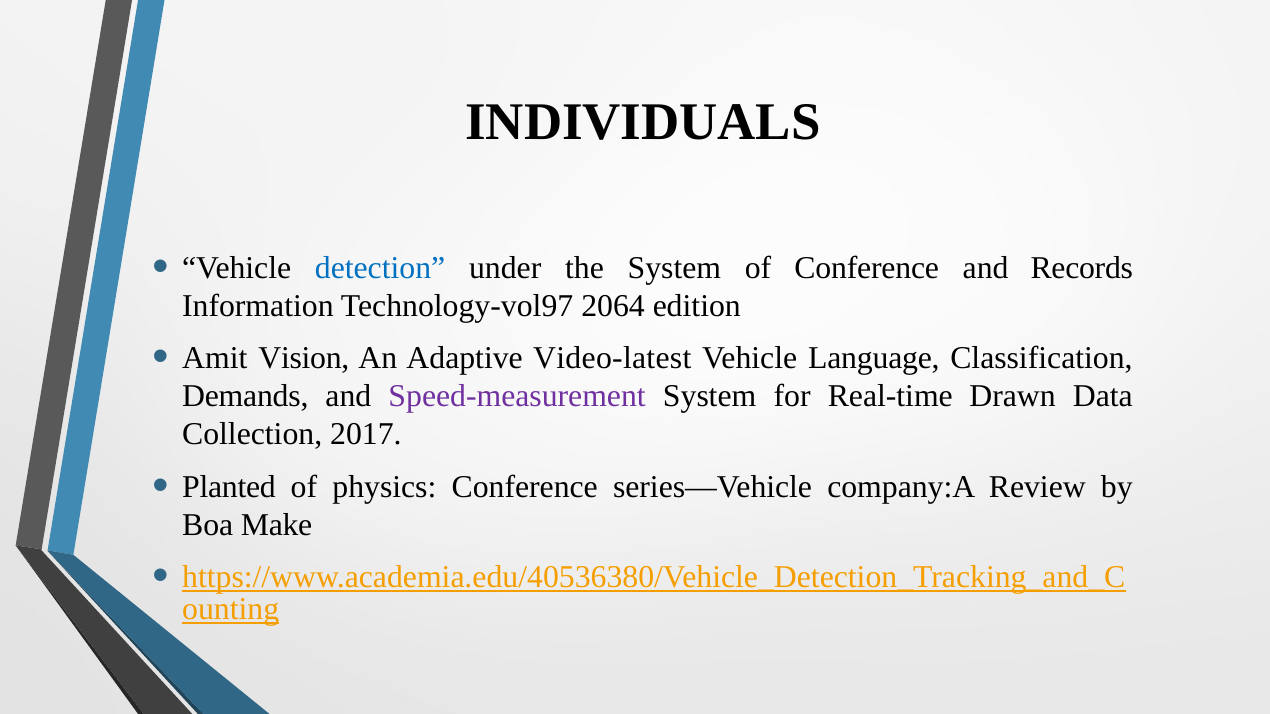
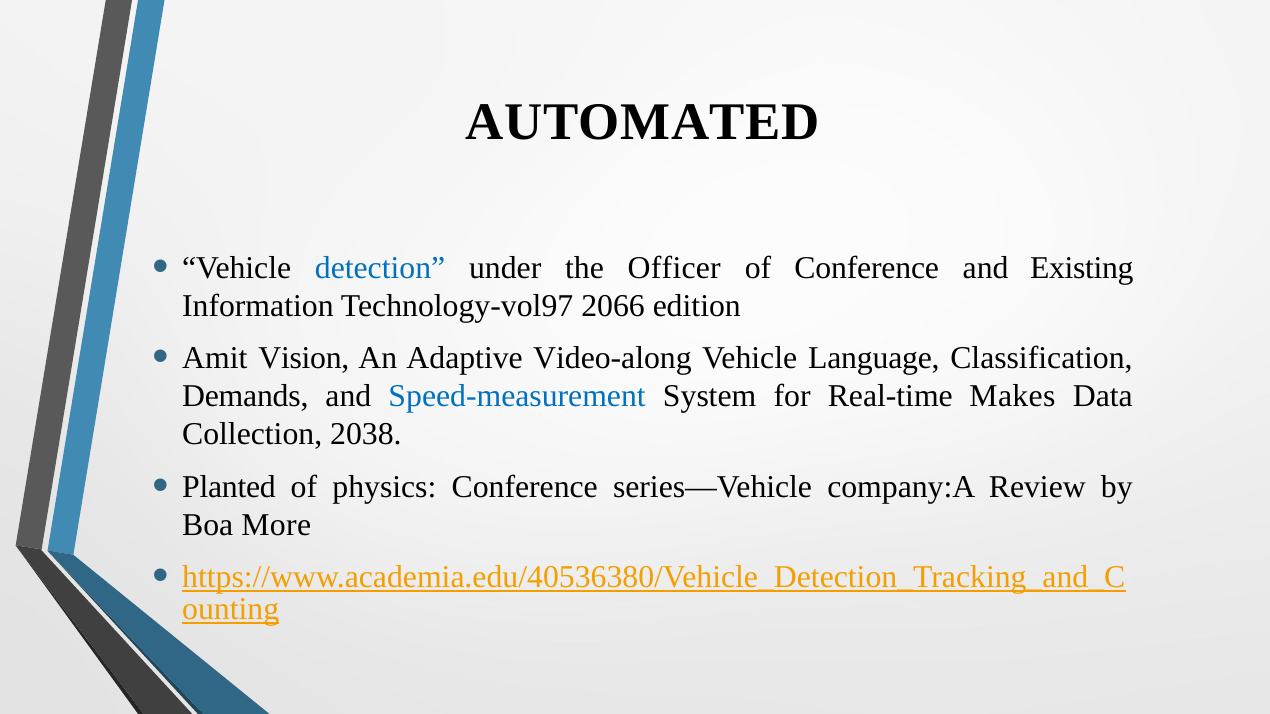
INDIVIDUALS: INDIVIDUALS -> AUTOMATED (643, 122)
the System: System -> Officer (674, 268)
Records: Records -> Existing (1082, 268)
2064: 2064 -> 2066 (613, 306)
Video-latest: Video-latest -> Video-along (612, 358)
Speed-measurement colour: purple -> blue (517, 396)
Drawn: Drawn -> Makes (1012, 396)
2017: 2017 -> 2038 (366, 435)
Make: Make -> More (276, 525)
